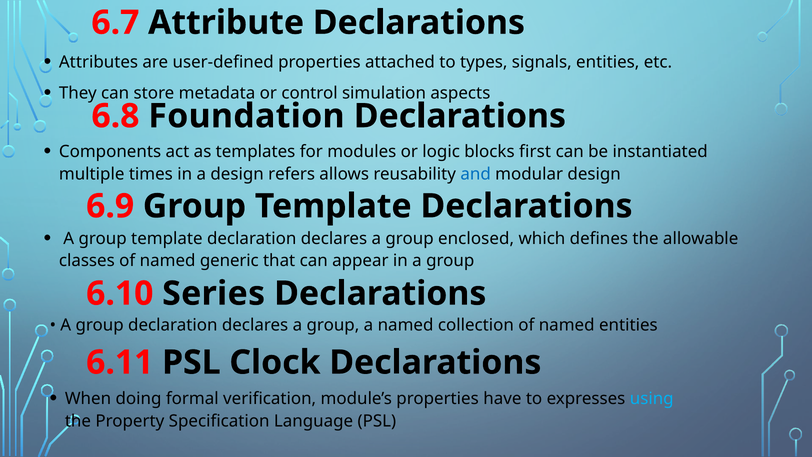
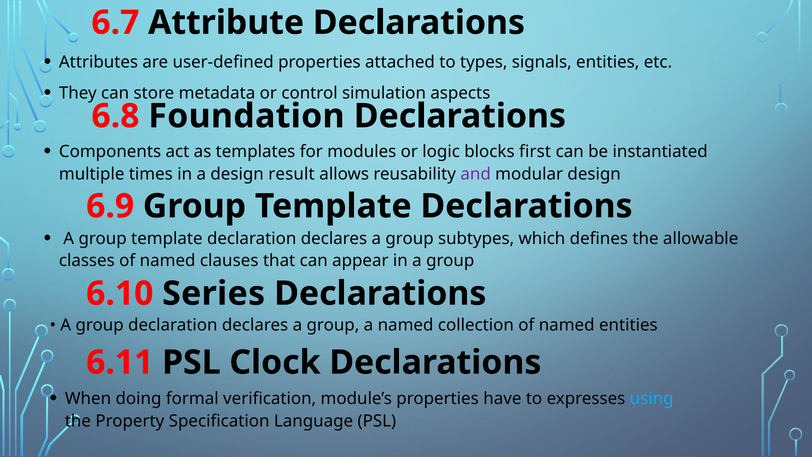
refers: refers -> result (292, 174)
and colour: blue -> purple (476, 174)
enclosed: enclosed -> subtypes (476, 238)
generic: generic -> clauses (229, 261)
